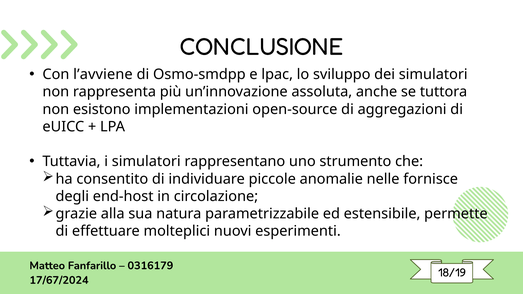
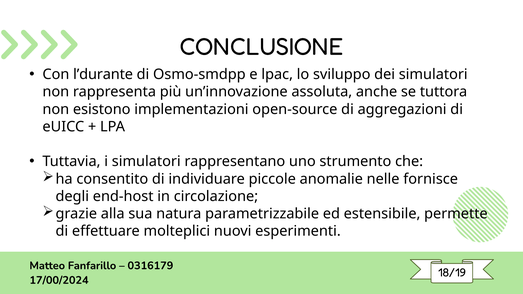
l’avviene: l’avviene -> l’durante (103, 74)
17/67/2024: 17/67/2024 -> 17/00/2024 (59, 280)
